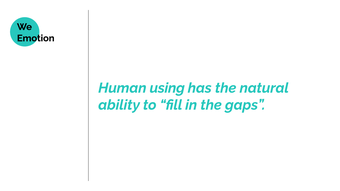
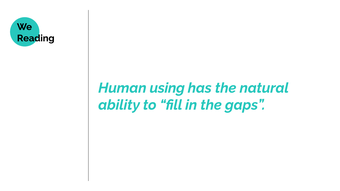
Emotion: Emotion -> Reading (36, 38)
